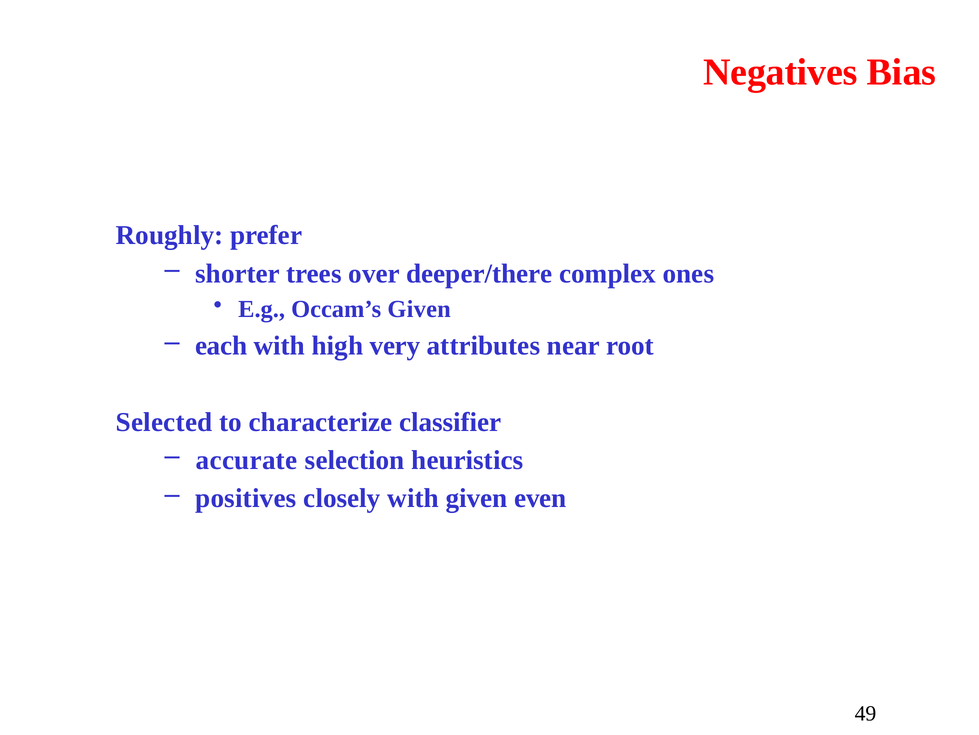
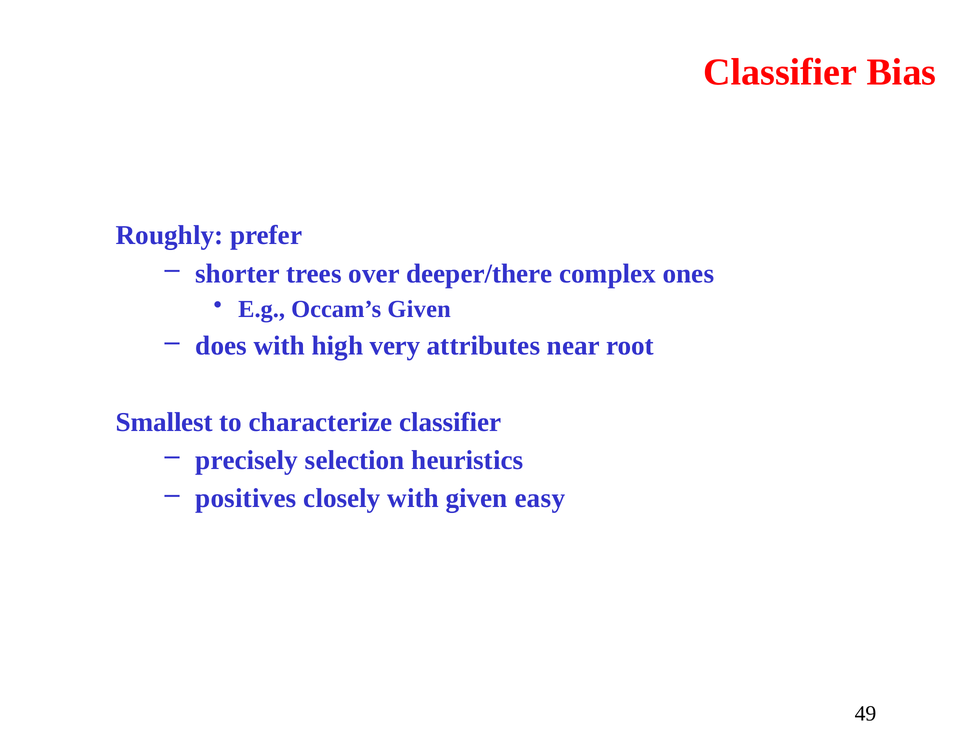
Negatives: Negatives -> Classifier (780, 72)
each: each -> does (221, 346)
Selected: Selected -> Smallest (164, 422)
accurate: accurate -> precisely (247, 460)
even: even -> easy (540, 498)
